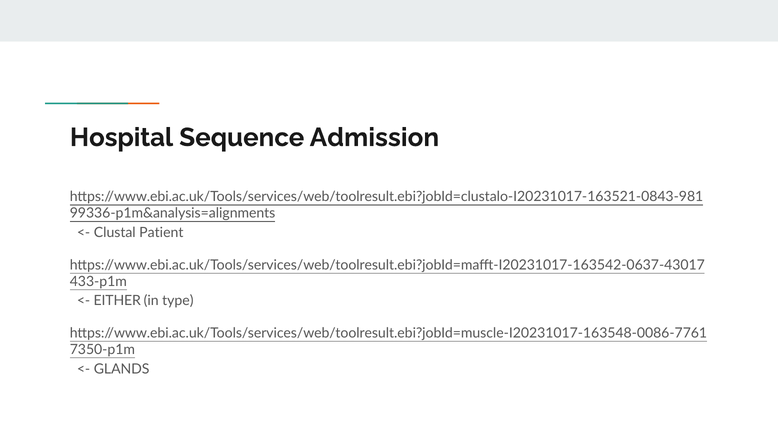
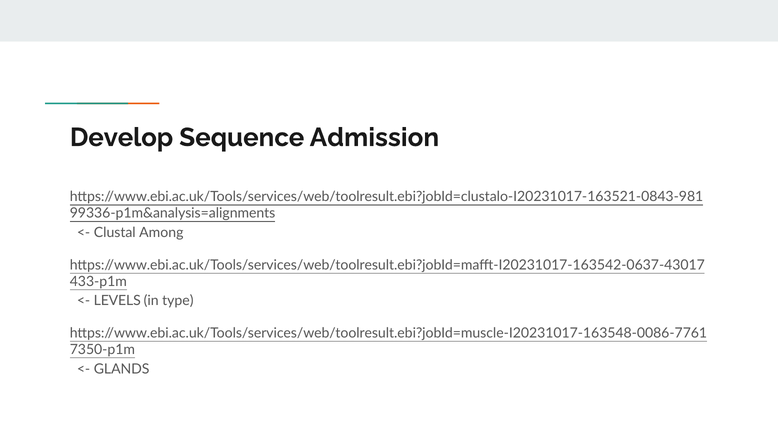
Hospital: Hospital -> Develop (122, 137)
Patient: Patient -> Among (161, 232)
EITHER: EITHER -> LEVELS (117, 301)
